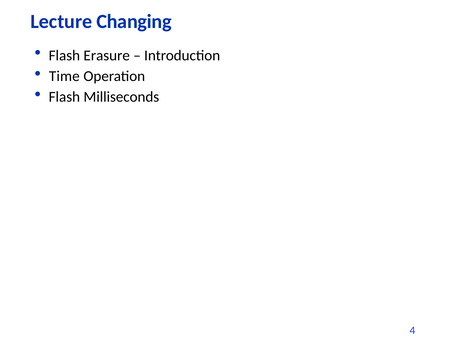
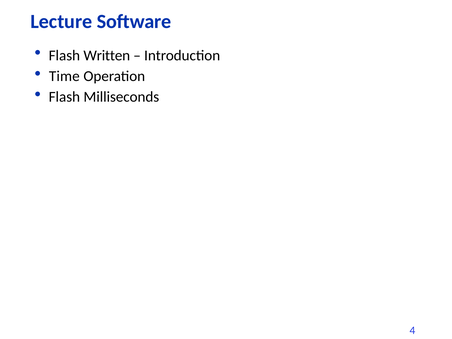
Changing: Changing -> Software (134, 22)
Erasure: Erasure -> Written (107, 55)
